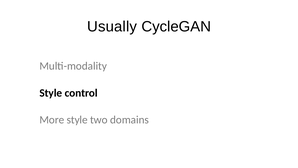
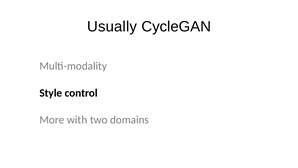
More style: style -> with (77, 120)
